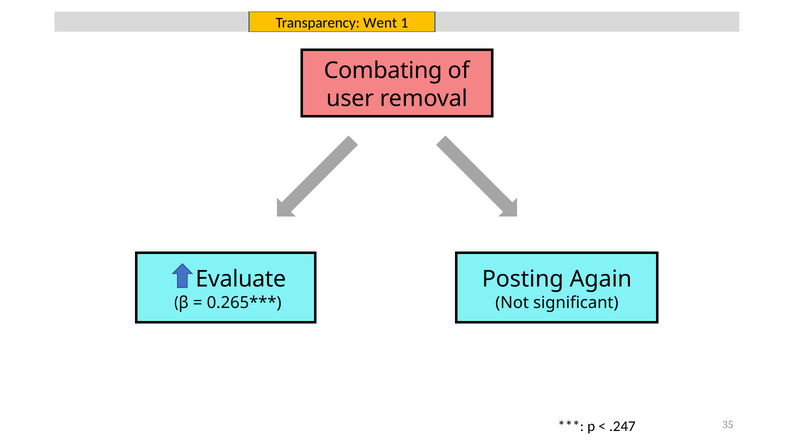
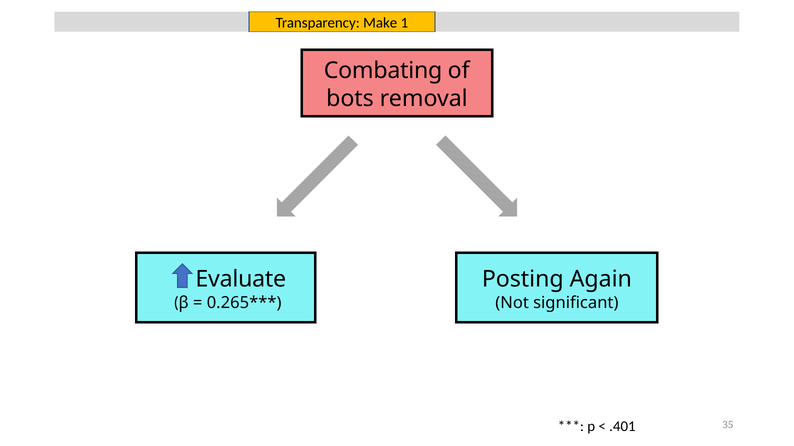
Went: Went -> Make (380, 23)
user: user -> bots (350, 99)
.247: .247 -> .401 (622, 427)
